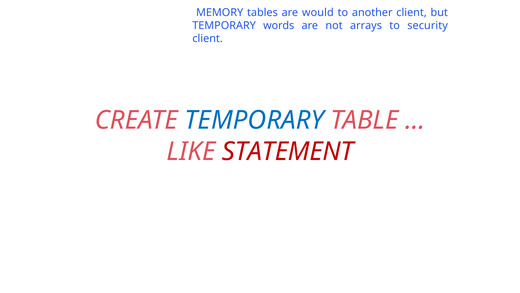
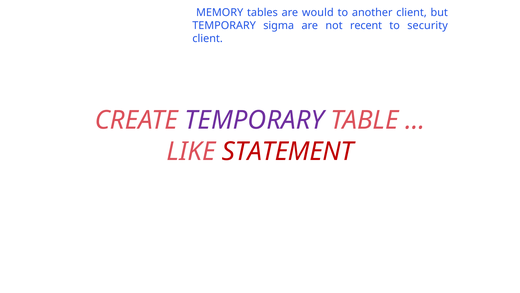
words: words -> sigma (279, 25)
arrays: arrays -> recent (366, 25)
TEMPORARY colour: blue -> purple (254, 120)
